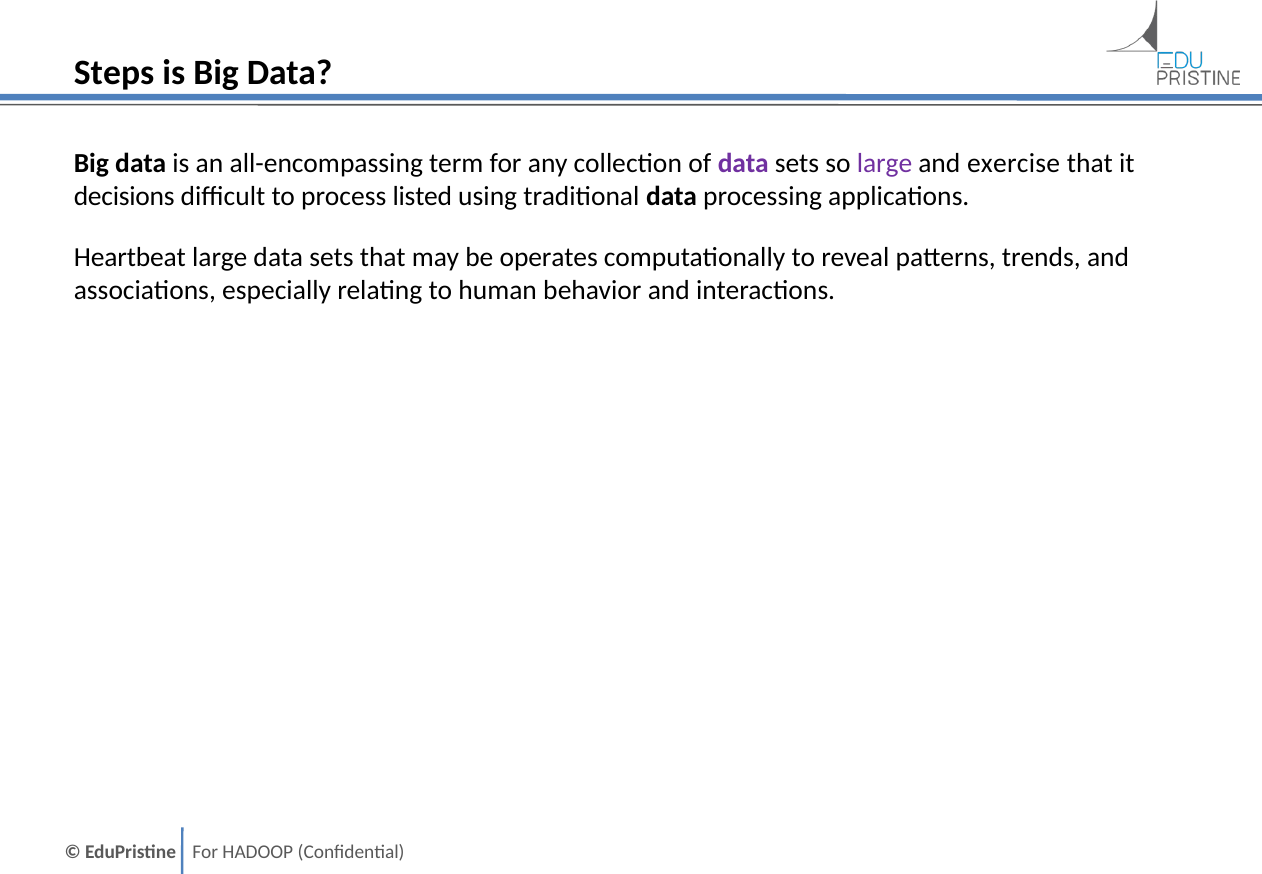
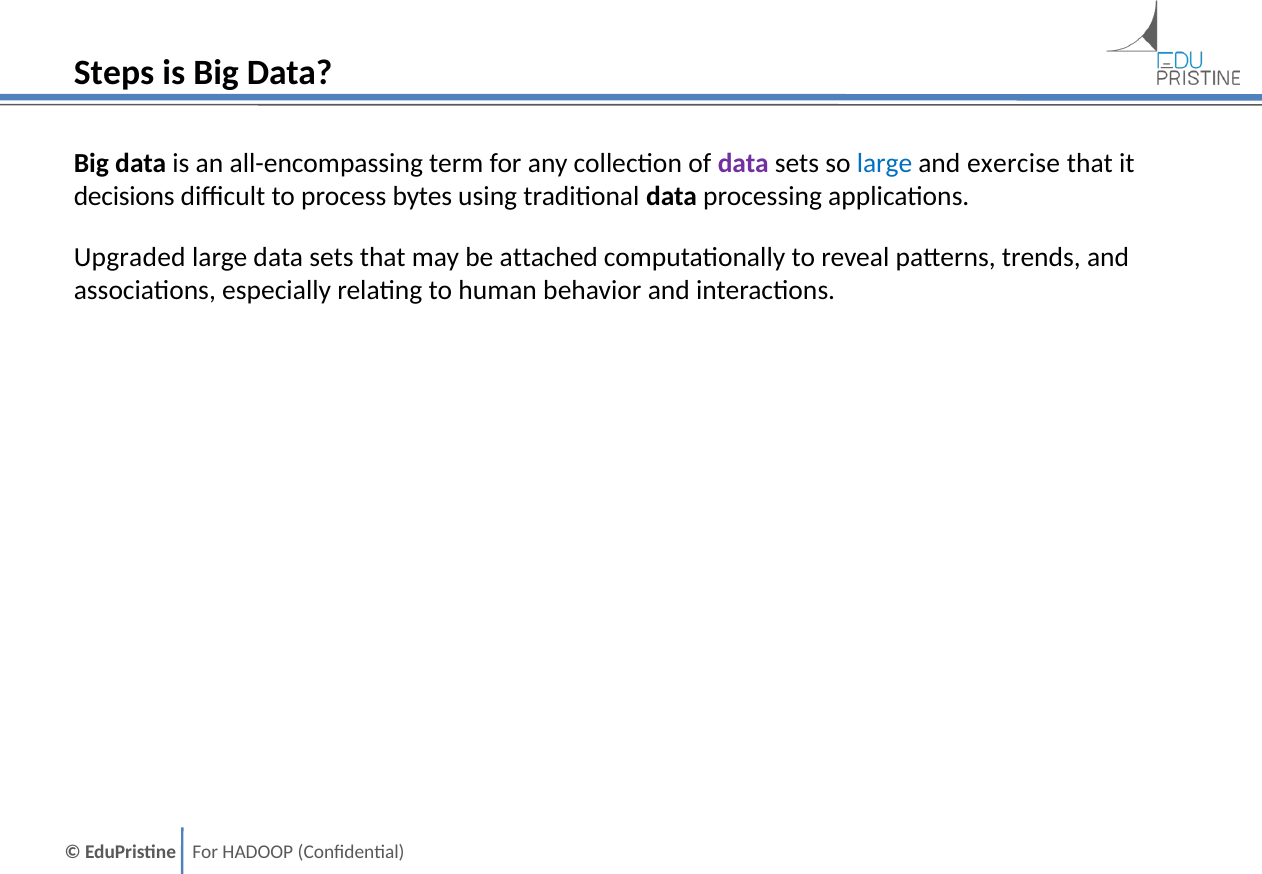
large colour: purple -> blue (885, 163)
listed: listed -> bytes (422, 196)
Heartbeat: Heartbeat -> Upgraded (130, 257)
operates: operates -> attached (549, 257)
